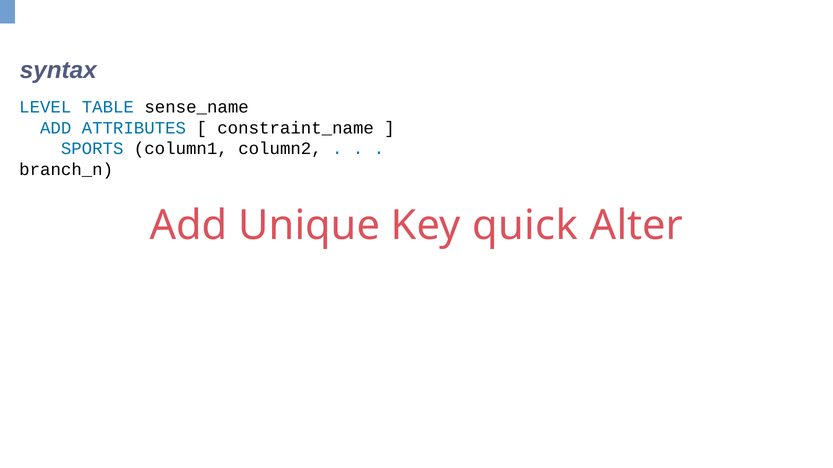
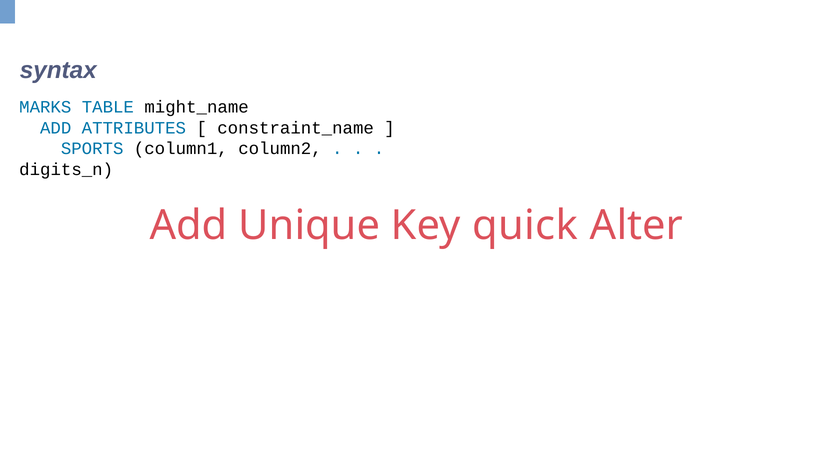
LEVEL: LEVEL -> MARKS (45, 107)
sense_name: sense_name -> might_name (197, 107)
branch_n: branch_n -> digits_n (66, 170)
